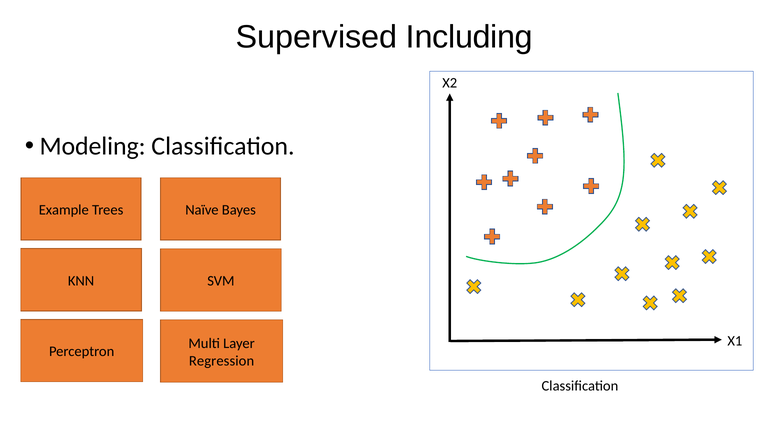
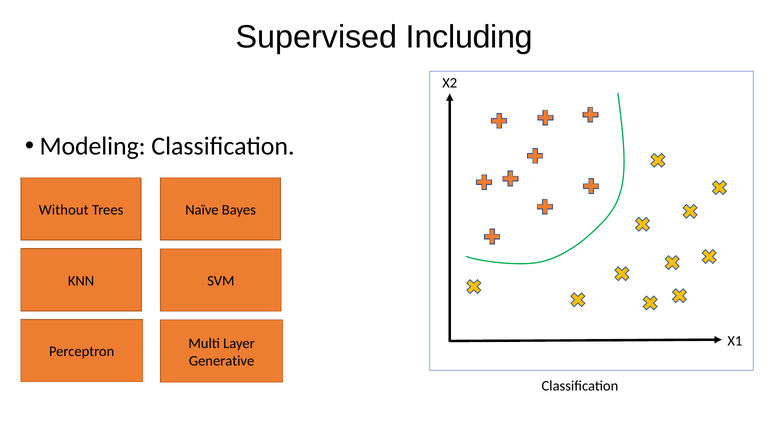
Example: Example -> Without (64, 210)
Regression: Regression -> Generative (222, 361)
